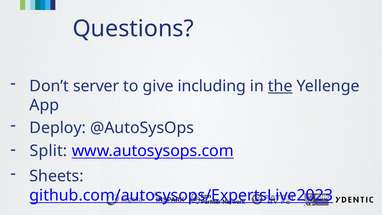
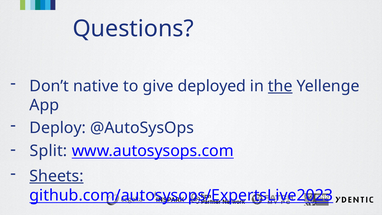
server: server -> native (96, 86)
including: including -> deployed (212, 86)
Sheets underline: none -> present (57, 176)
